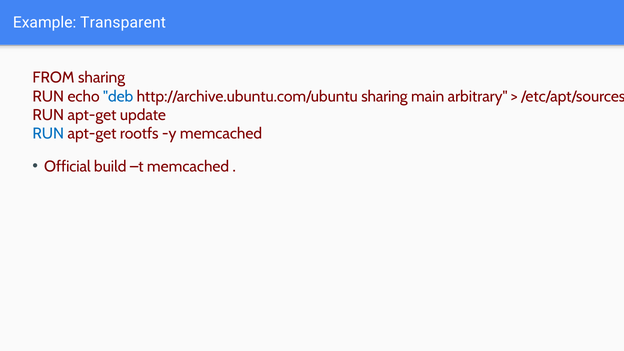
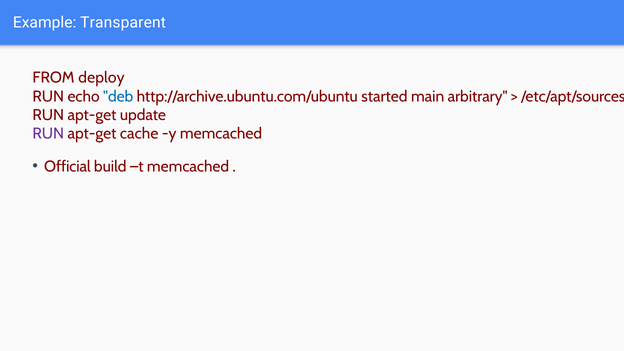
FROM sharing: sharing -> deploy (101, 78)
http://archive.ubuntu.com/ubuntu sharing: sharing -> started (384, 96)
RUN colour: blue -> purple (48, 134)
rootfs: rootfs -> cache (139, 134)
